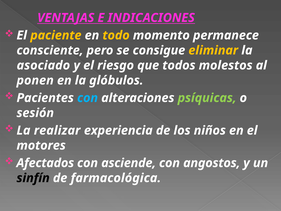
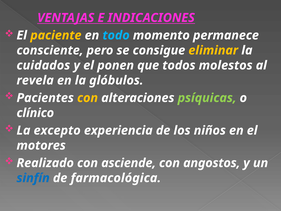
todo colour: yellow -> light blue (116, 35)
asociado: asociado -> cuidados (43, 65)
riesgo: riesgo -> ponen (116, 65)
ponen: ponen -> revela (35, 80)
con colour: light blue -> yellow (88, 98)
sesión: sesión -> clínico (35, 113)
realizar: realizar -> excepto (57, 130)
Afectados: Afectados -> Realizado (45, 163)
sinfín colour: black -> blue (33, 178)
